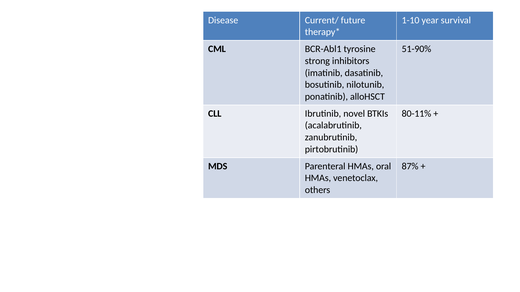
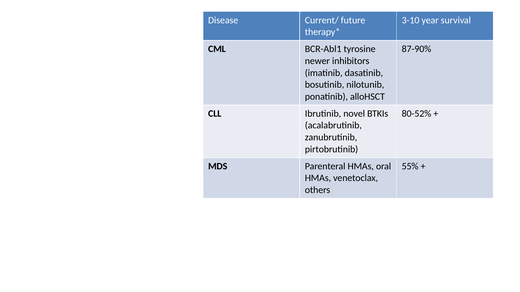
1-10: 1-10 -> 3-10 (411, 20)
51-90%: 51-90% -> 87-90% (416, 49)
strong: strong -> newer (317, 61)
80-11%: 80-11% -> 80-52% (416, 114)
87%: 87% -> 55% (410, 166)
